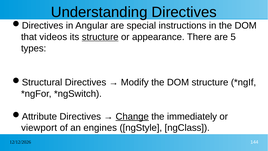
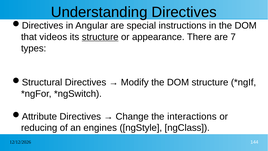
5: 5 -> 7 (233, 37)
Change underline: present -> none (132, 116)
immediately: immediately -> interactions (192, 116)
viewport: viewport -> reducing (39, 128)
